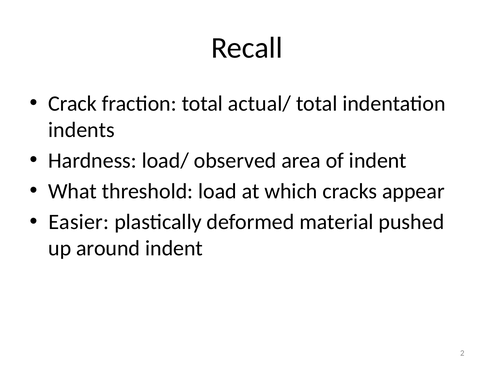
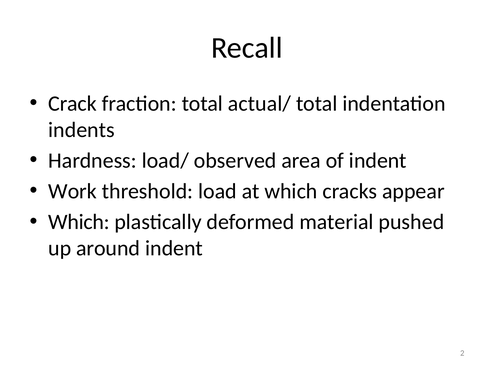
What: What -> Work (72, 191)
Easier: Easier -> Which (79, 222)
